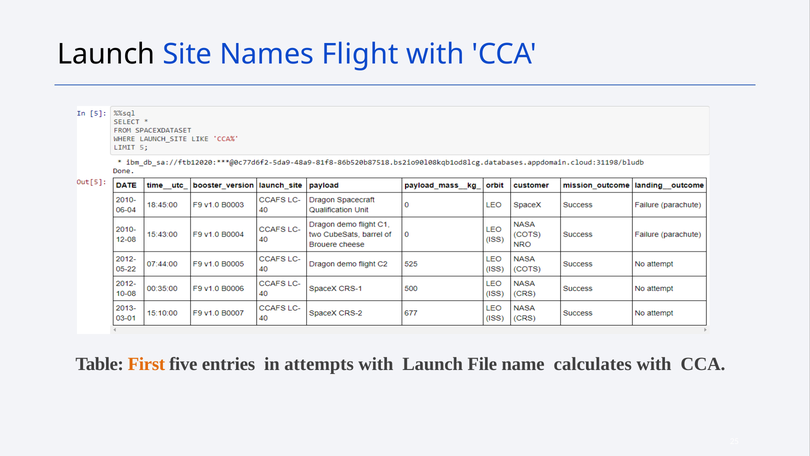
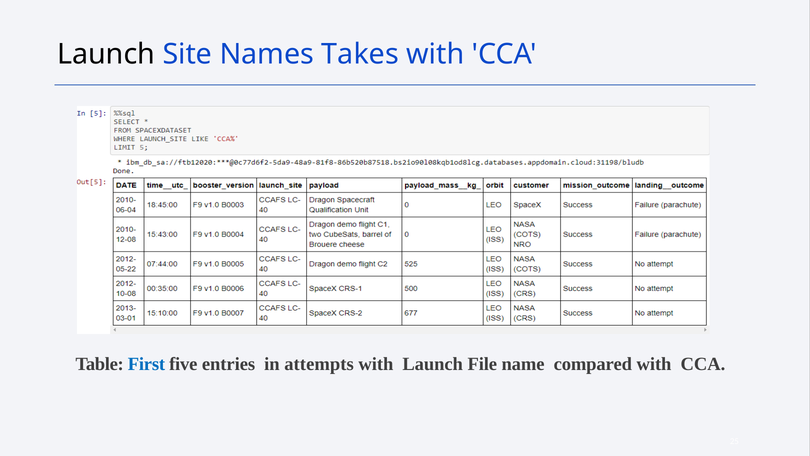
Flight: Flight -> Takes (360, 54)
First colour: orange -> blue (146, 364)
calculates: calculates -> compared (593, 364)
